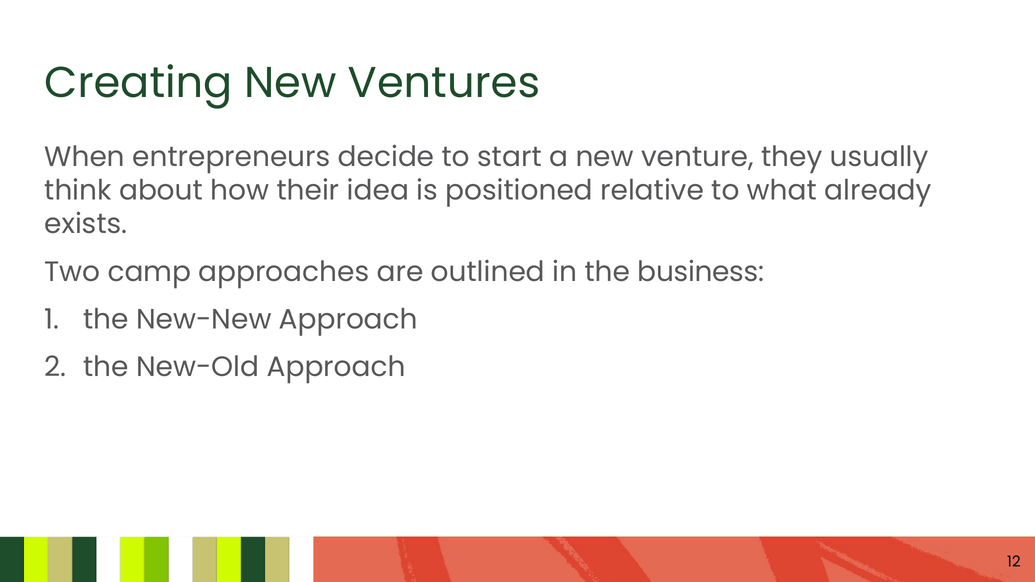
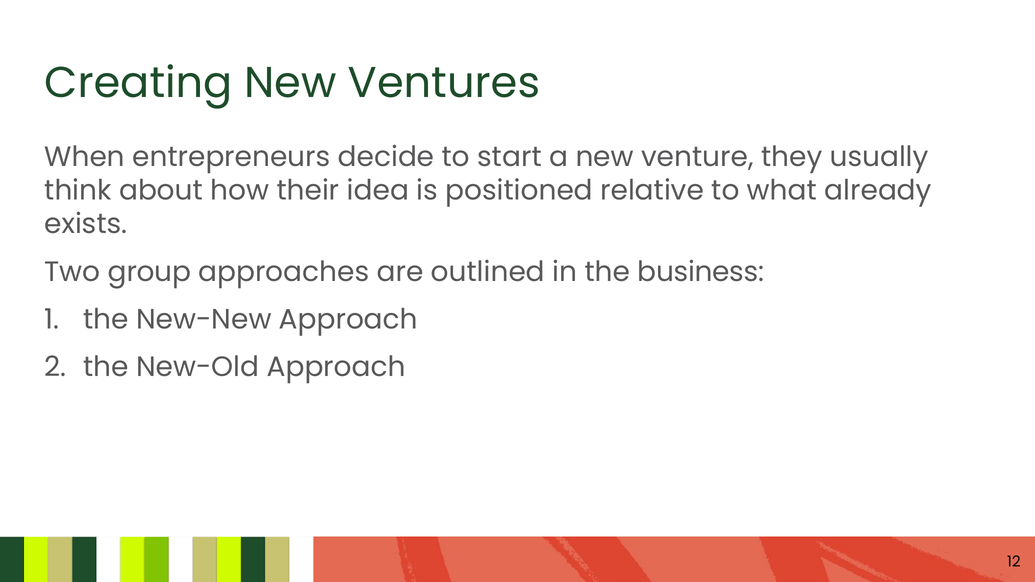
camp: camp -> group (149, 272)
